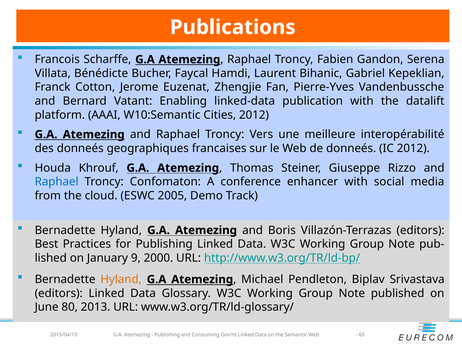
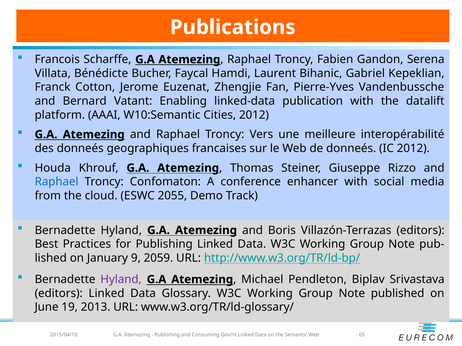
2005: 2005 -> 2055 (172, 196)
2000: 2000 -> 2059 (158, 258)
Hyland colour: orange -> purple (121, 280)
80: 80 -> 19 (70, 308)
